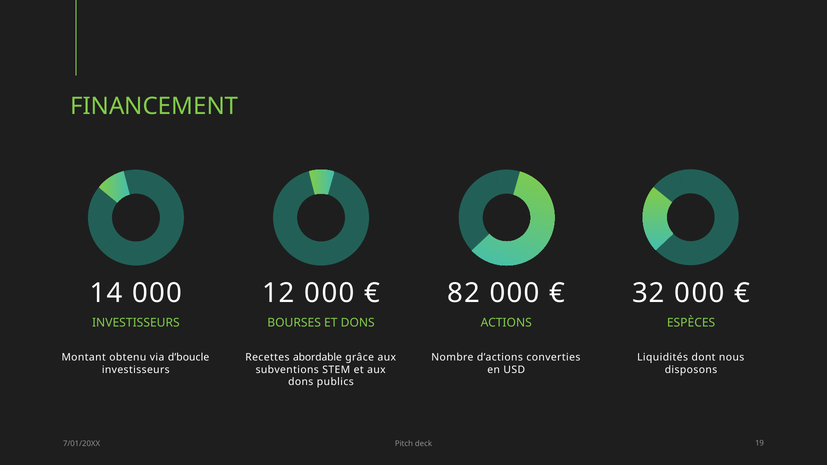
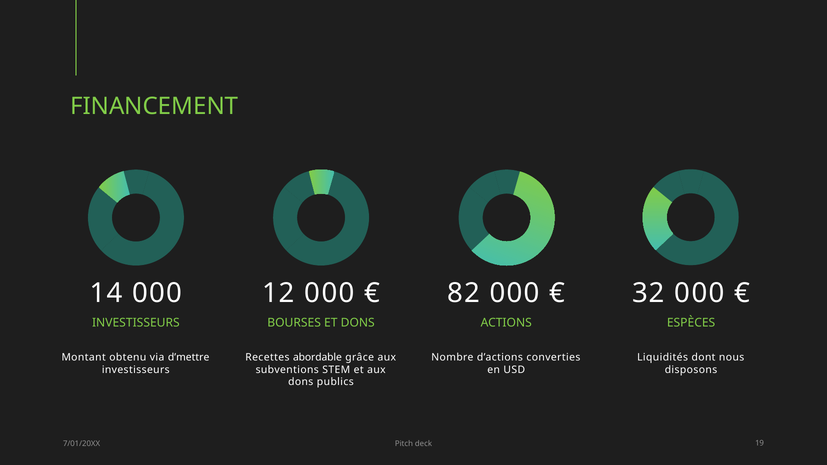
d’boucle: d’boucle -> d’mettre (189, 357)
